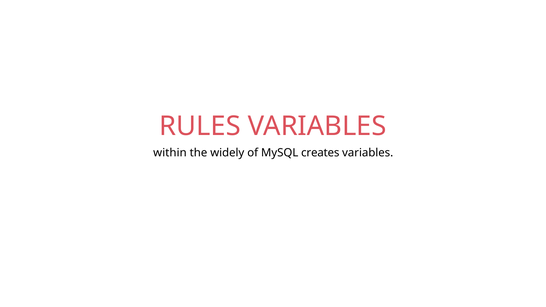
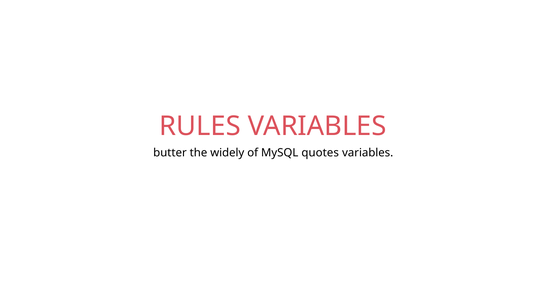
within: within -> butter (170, 153)
creates: creates -> quotes (320, 153)
